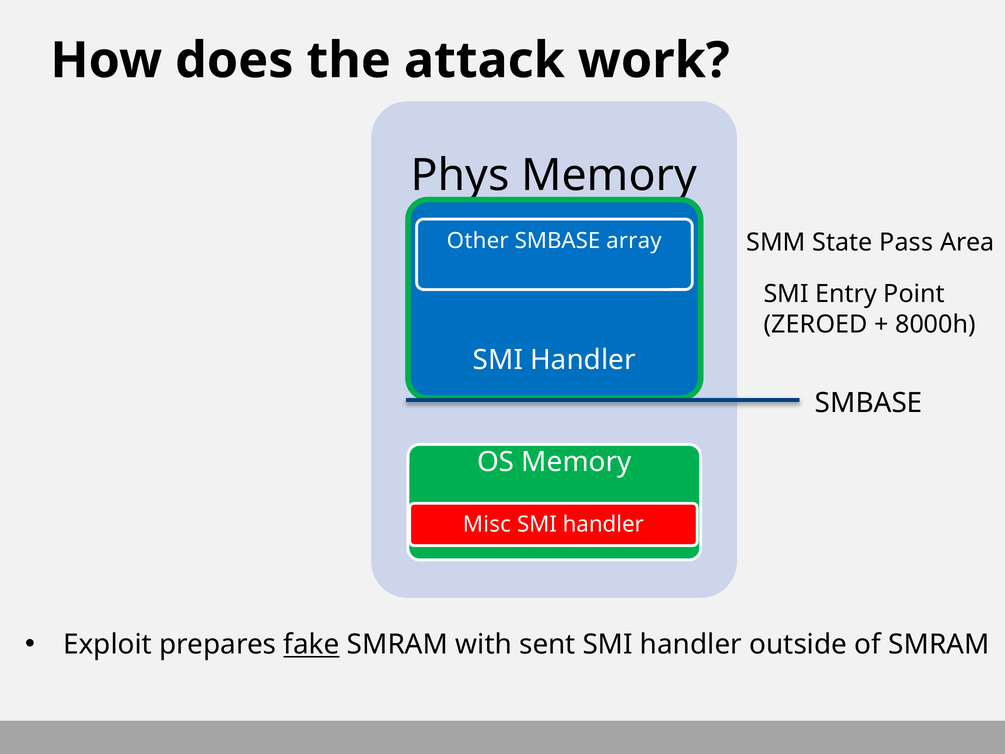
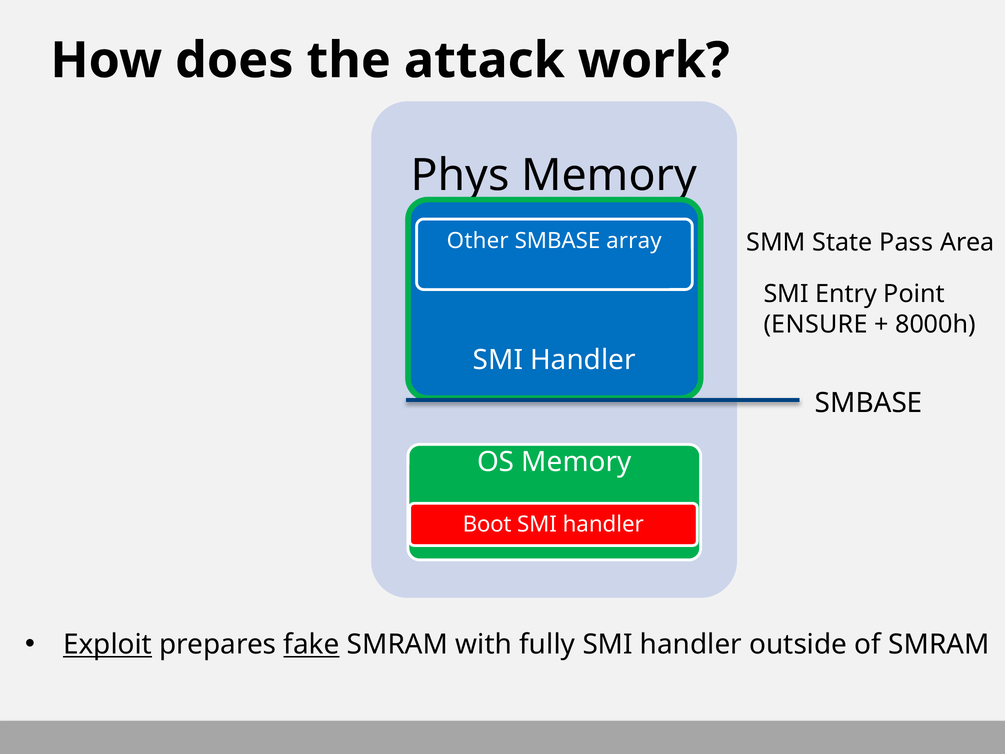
ZEROED: ZEROED -> ENSURE (816, 324)
Misc: Misc -> Boot (487, 524)
Exploit underline: none -> present (108, 644)
sent: sent -> fully (547, 644)
